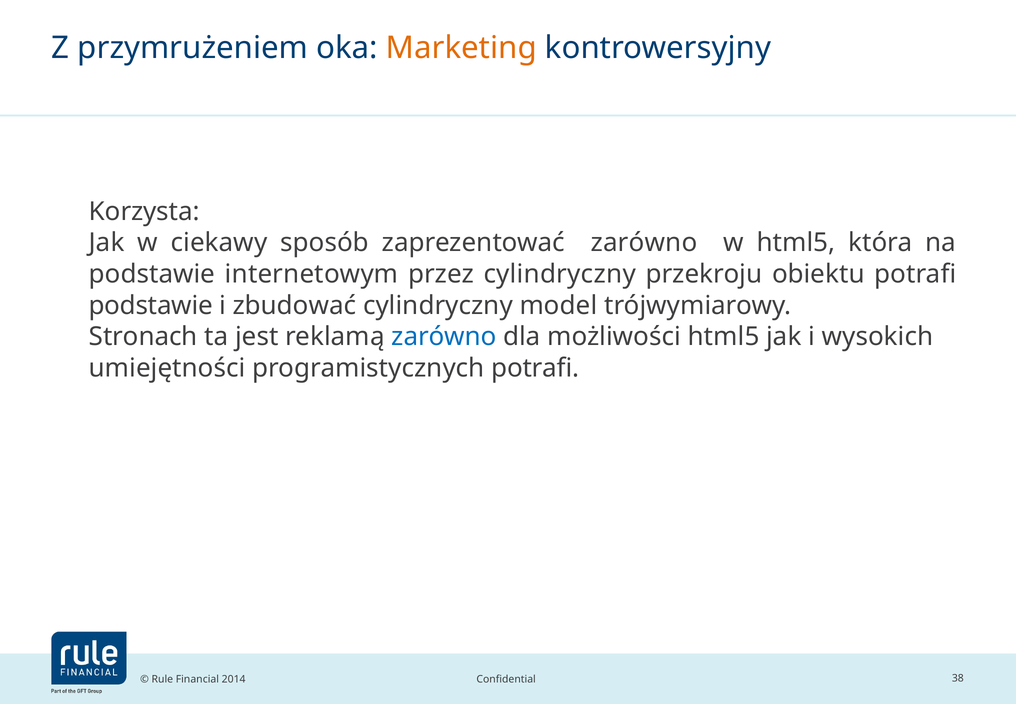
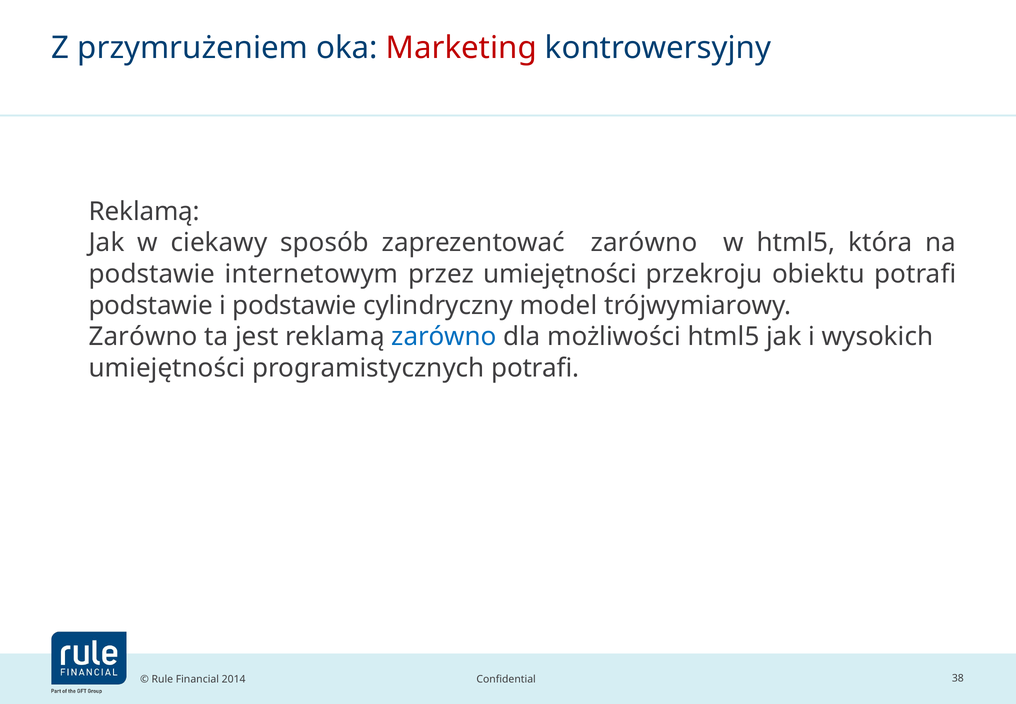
Marketing colour: orange -> red (461, 48)
Korzysta: Korzysta -> Reklamą (144, 211)
przez cylindryczny: cylindryczny -> umiejętności (560, 274)
i zbudować: zbudować -> podstawie (295, 305)
Stronach: Stronach -> Zarówno (143, 336)
